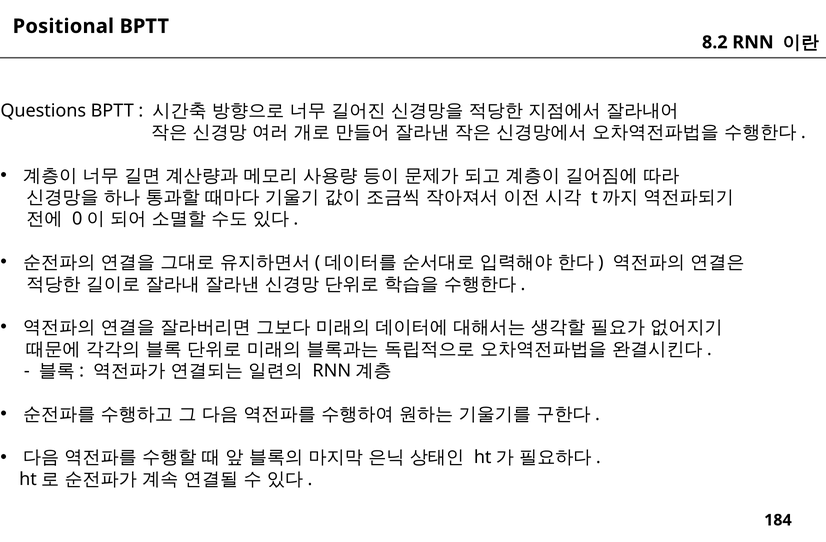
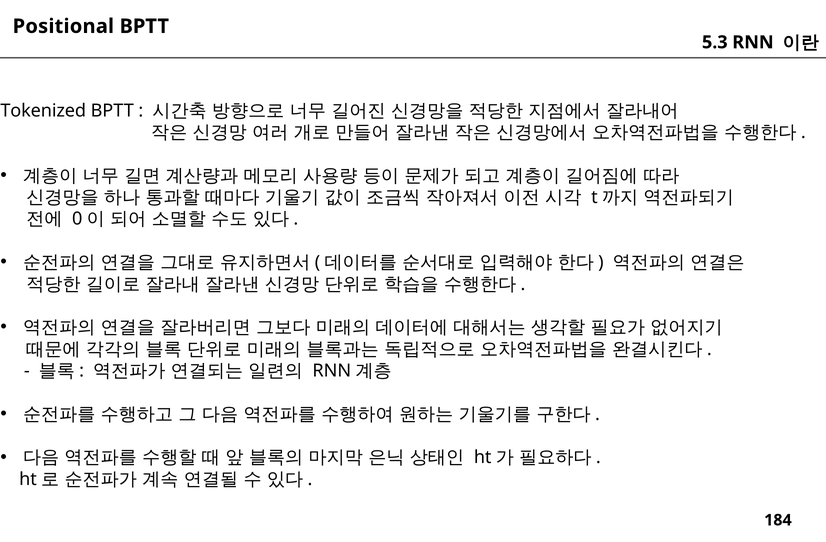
8.2: 8.2 -> 5.3 (715, 42)
Questions: Questions -> Tokenized (43, 111)
